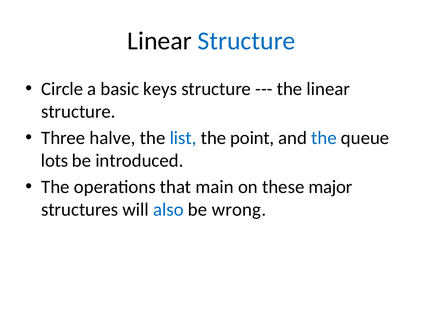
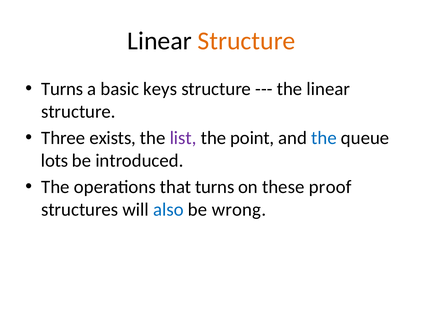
Structure colour: blue -> orange (247, 41)
Circle: Circle -> Turns (62, 89)
halve: halve -> exists (113, 138)
list colour: blue -> purple (183, 138)
that main: main -> turns (215, 187)
major: major -> proof (330, 187)
